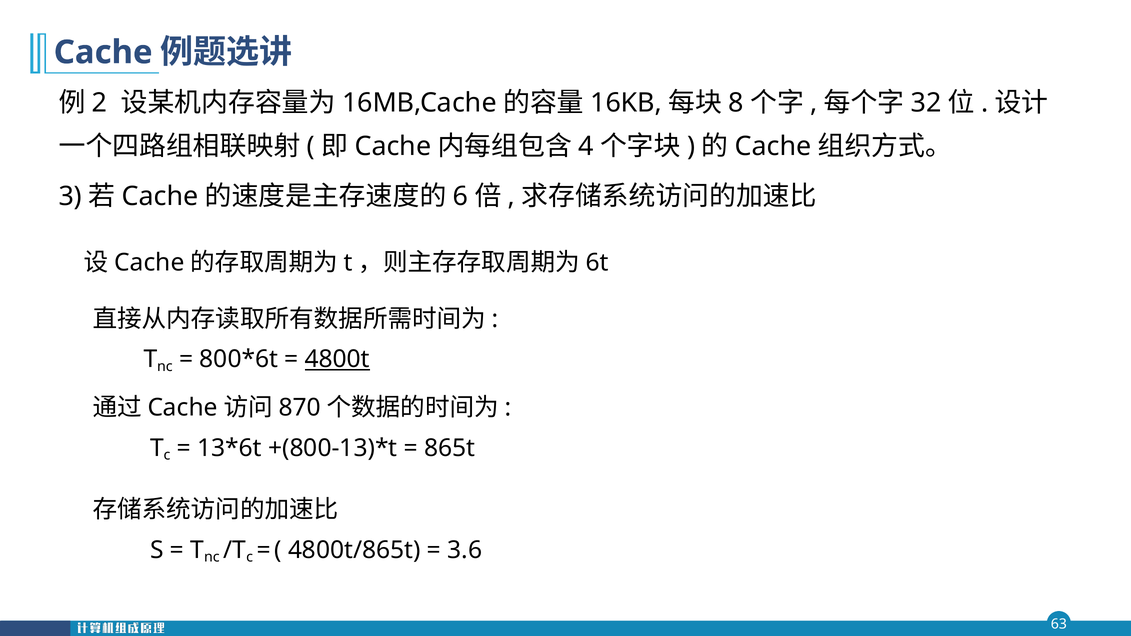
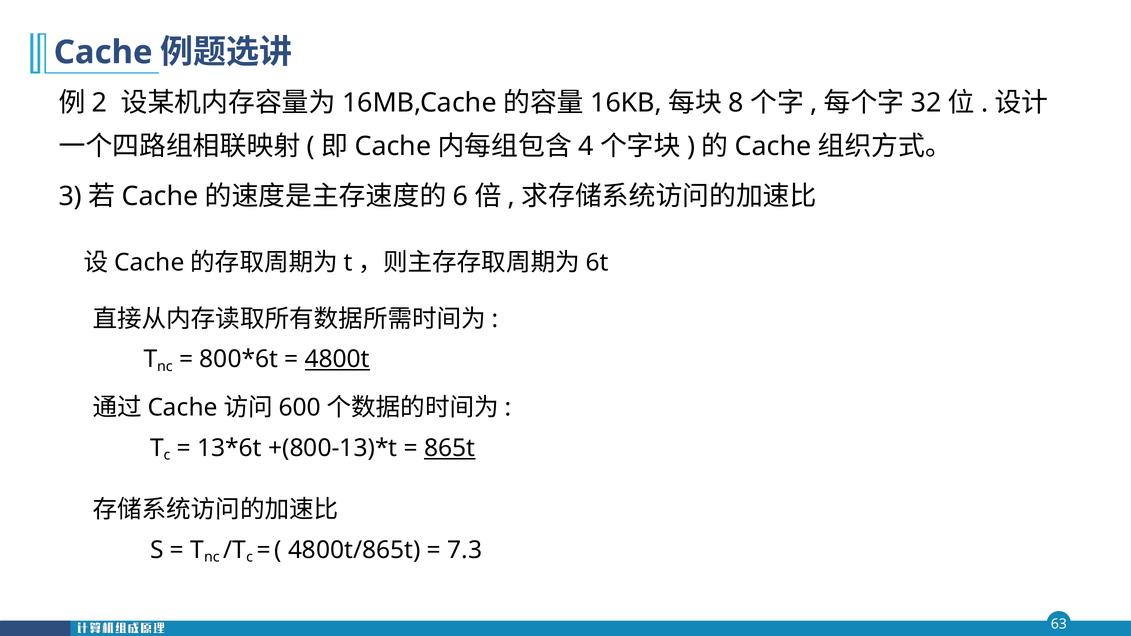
870: 870 -> 600 (300, 408)
865t underline: none -> present (450, 448)
3.6: 3.6 -> 7.3 (465, 550)
